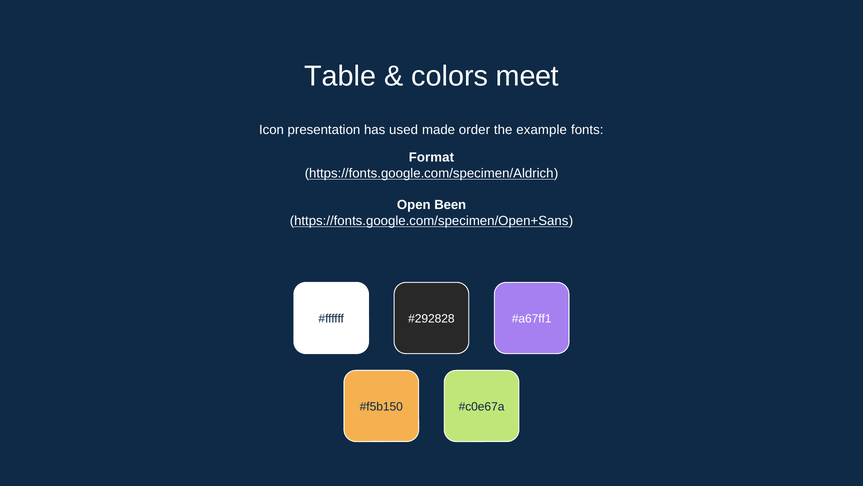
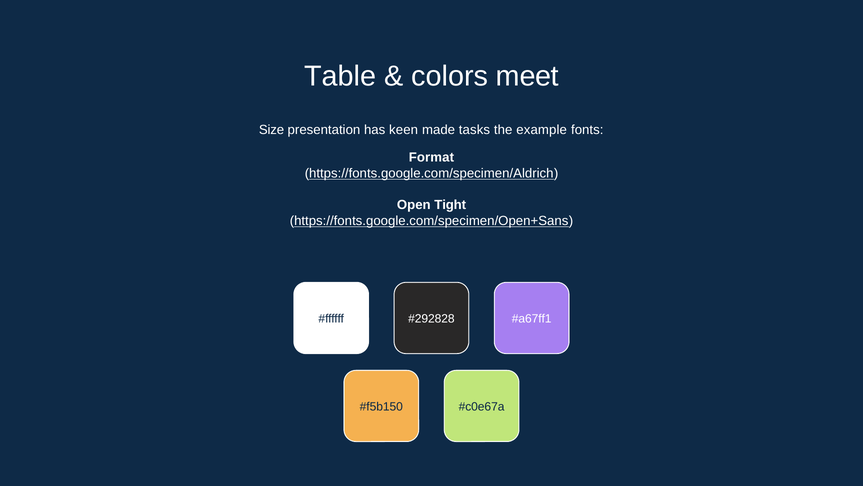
Icon: Icon -> Size (272, 130)
used: used -> keen (404, 130)
order: order -> tasks (474, 130)
Been: Been -> Tight (450, 205)
